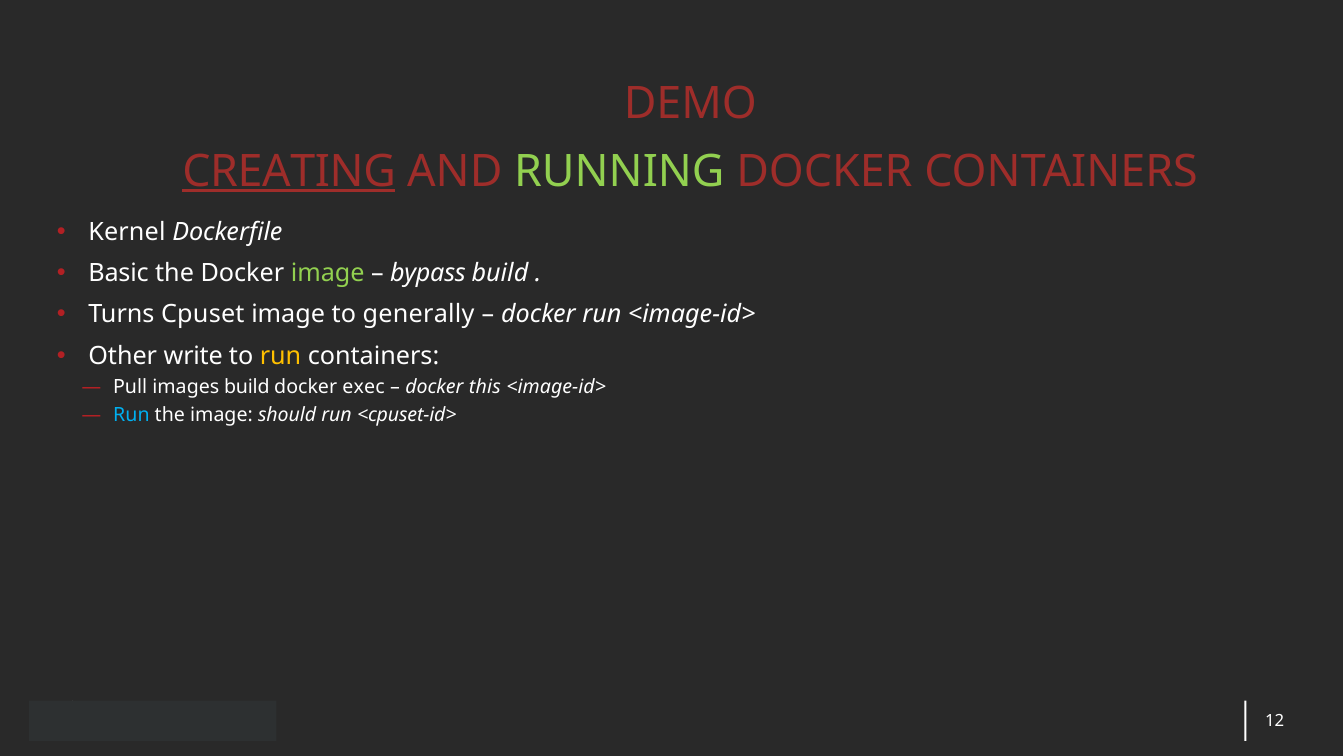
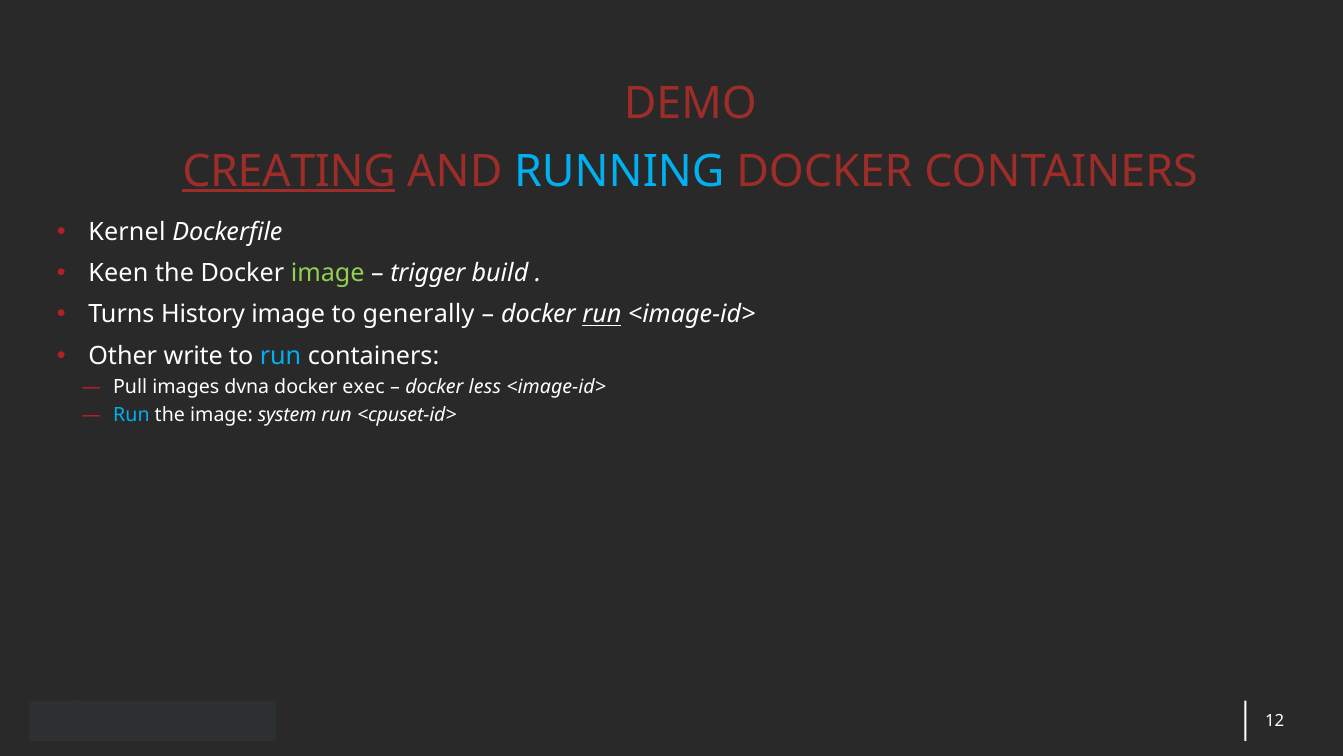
RUNNING colour: light green -> light blue (619, 171)
Basic: Basic -> Keen (118, 273)
bypass: bypass -> trigger (428, 273)
Cpuset: Cpuset -> History (203, 314)
run underline: none -> present (602, 314)
run colour: yellow -> light blue (281, 356)
images build: build -> dvna (247, 387)
this: this -> less (485, 387)
should: should -> system (287, 415)
